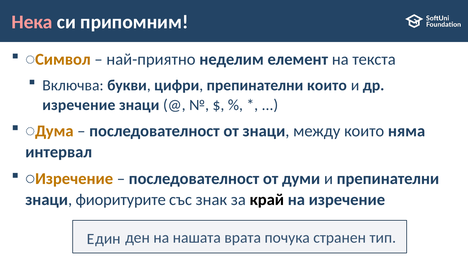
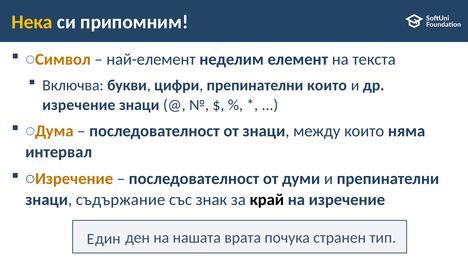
Нека colour: pink -> yellow (32, 22)
най-приятно: най-приятно -> най-елемент (151, 59)
фиоритурите: фиоритурите -> съдържание (121, 200)
